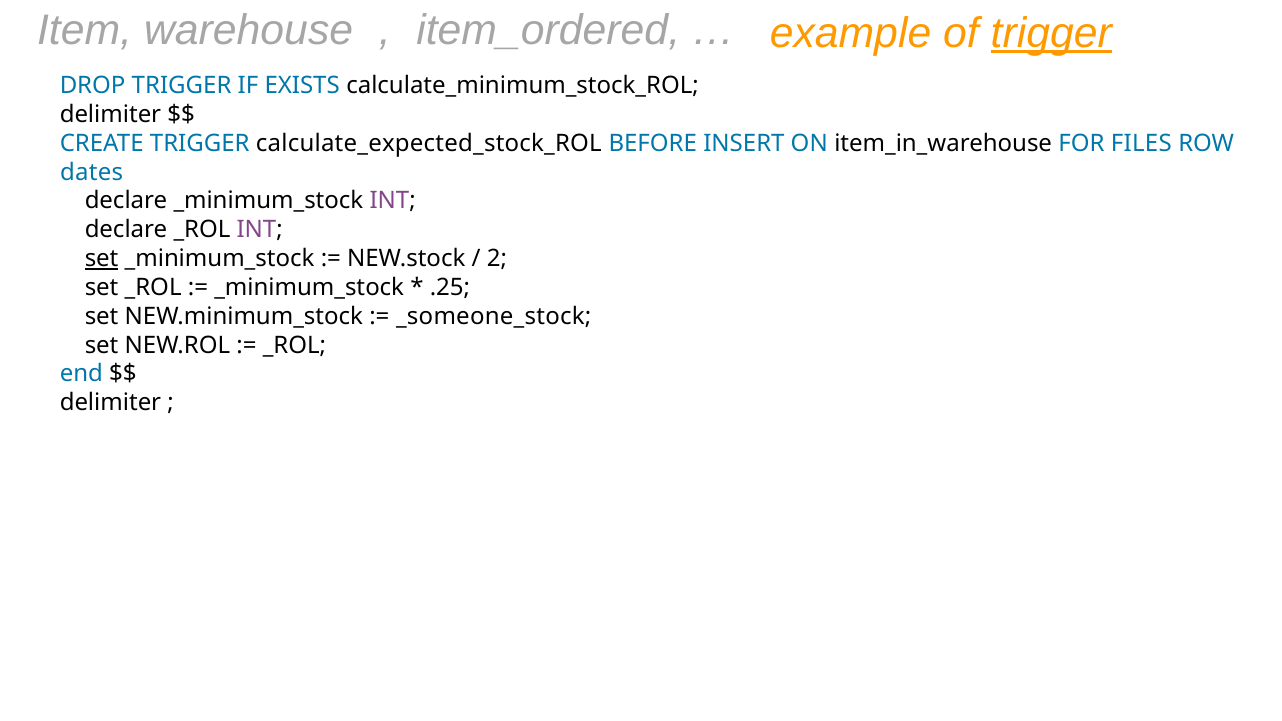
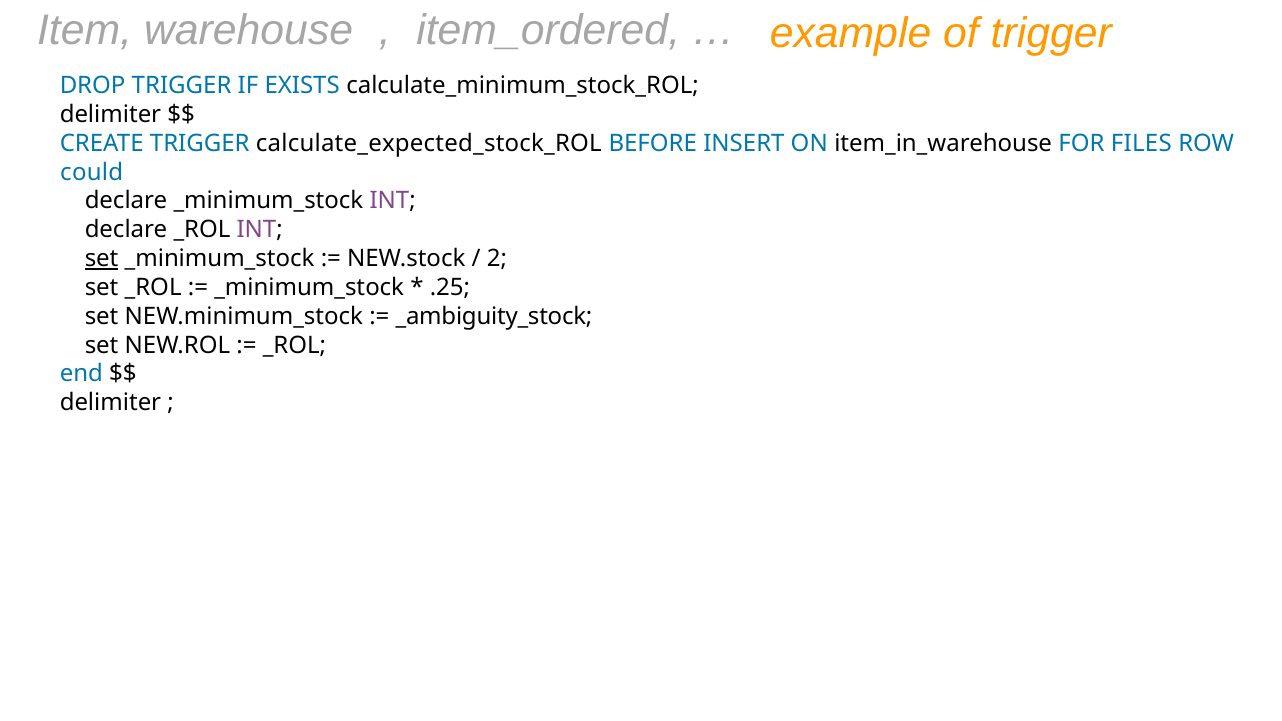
trigger underline: present -> none (1051, 33)
dates: dates -> could (92, 172)
_someone_stock: _someone_stock -> _ambiguity_stock (494, 316)
